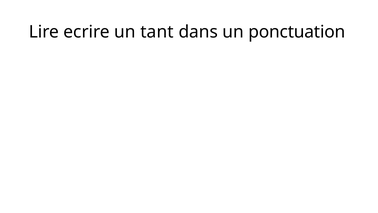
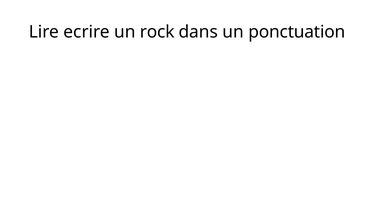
tant: tant -> rock (157, 32)
